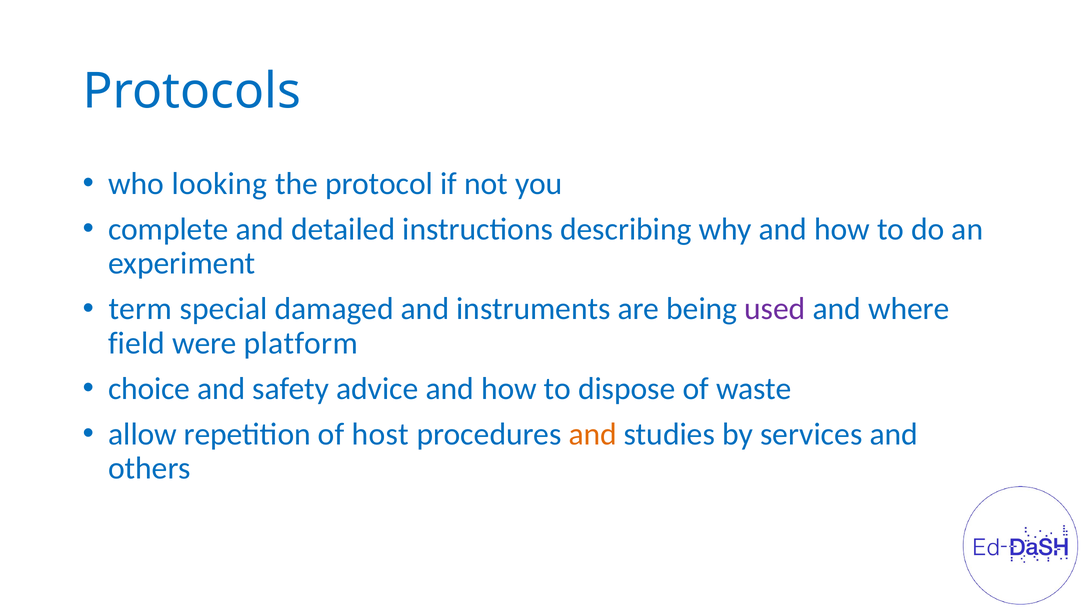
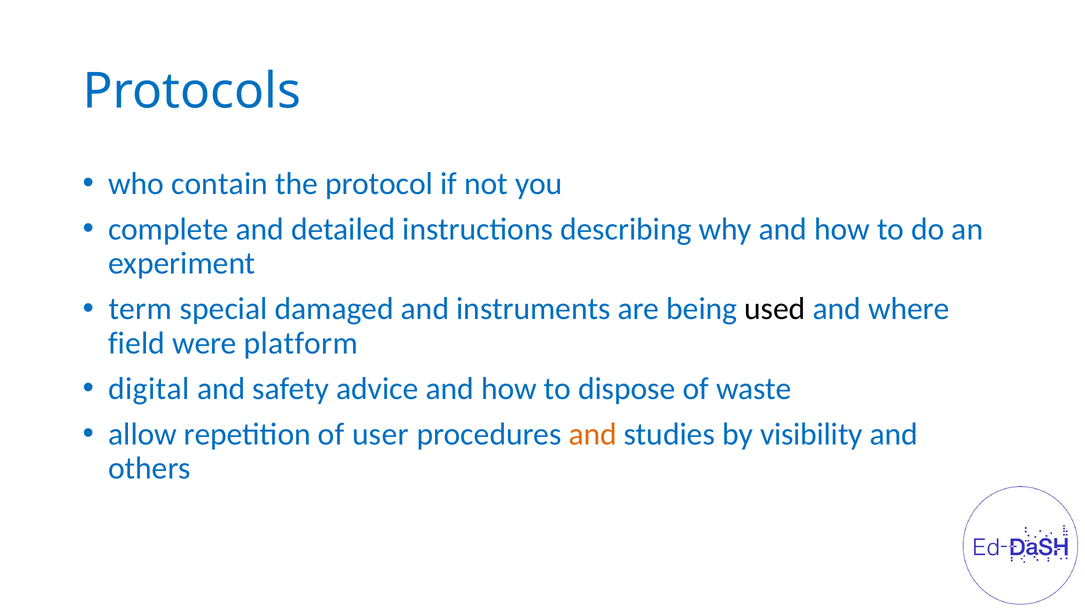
looking: looking -> contain (220, 183)
used colour: purple -> black (775, 309)
choice: choice -> digital (149, 388)
host: host -> user (380, 434)
services: services -> visibility (811, 434)
